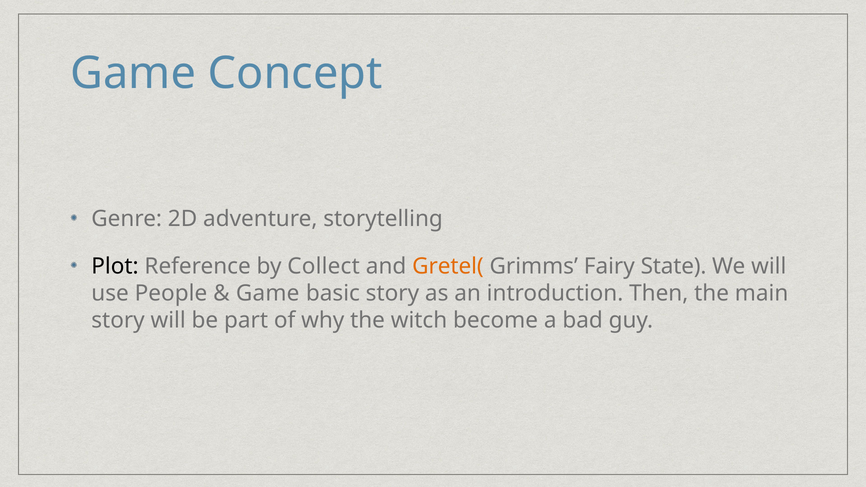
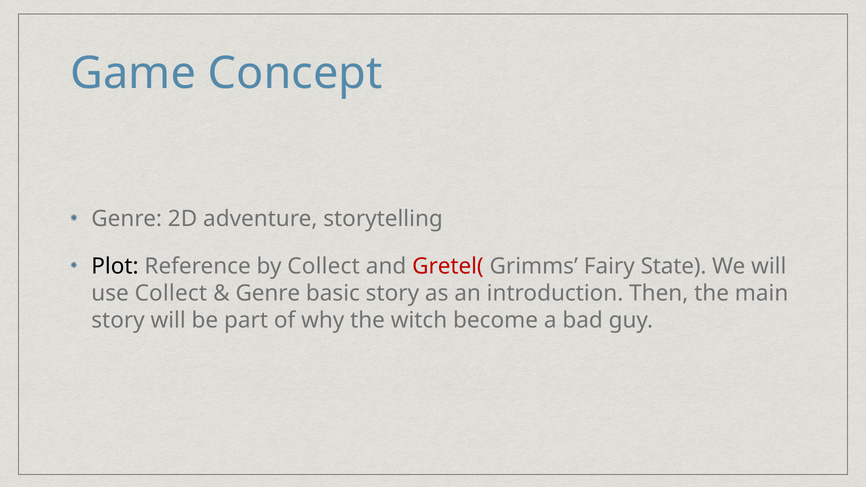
Gretel( colour: orange -> red (448, 266)
use People: People -> Collect (171, 294)
Game: Game -> Genre (268, 294)
